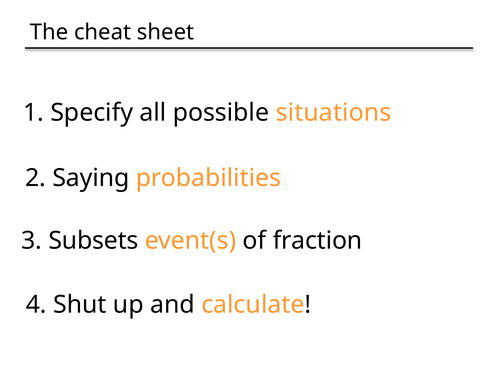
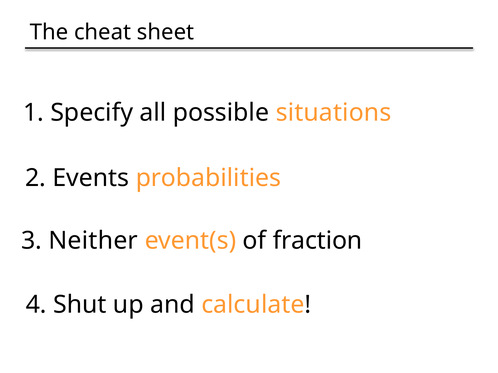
Saying: Saying -> Events (91, 178)
Subsets: Subsets -> Neither (93, 241)
